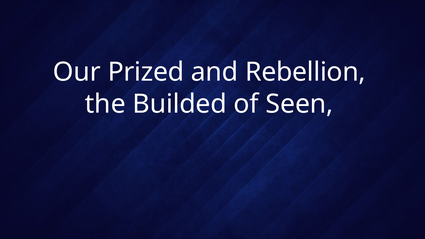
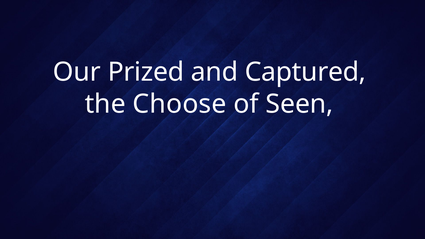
Rebellion: Rebellion -> Captured (305, 72)
Builded: Builded -> Choose (180, 104)
